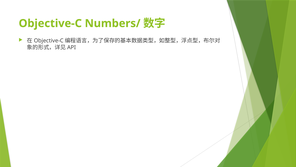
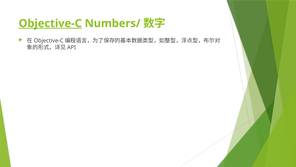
Objective-C underline: none -> present (50, 23)
